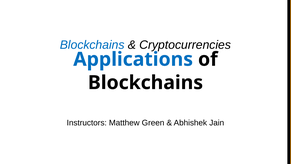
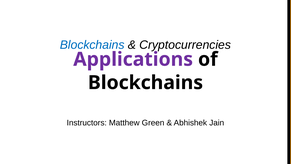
Applications colour: blue -> purple (133, 59)
